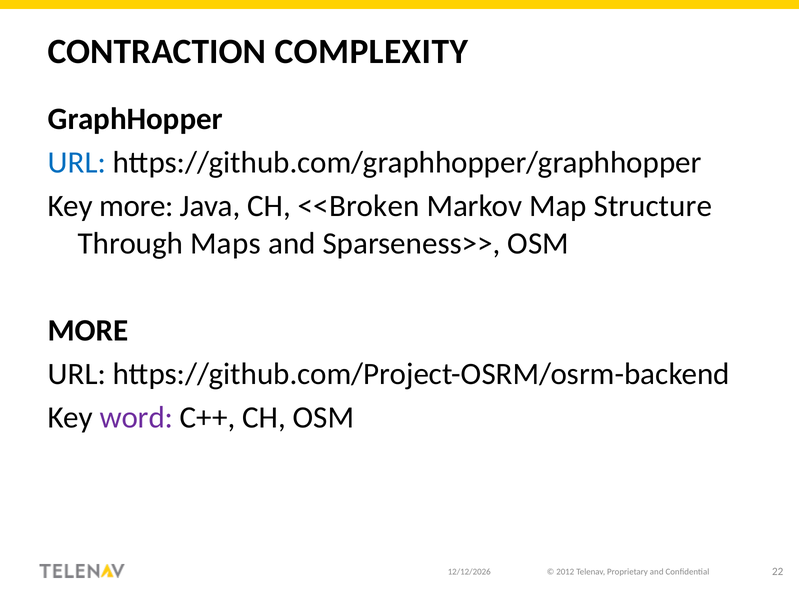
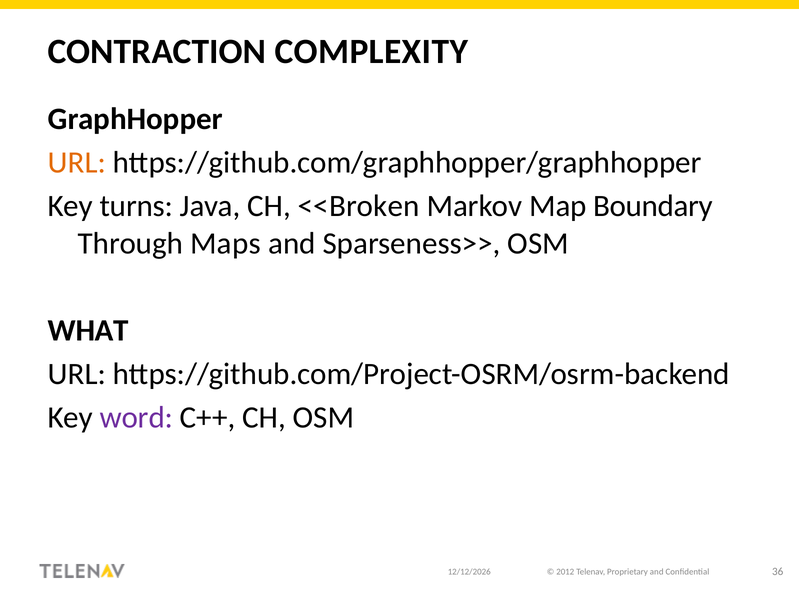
URL colour: blue -> orange (77, 163)
Key more: more -> turns (136, 206)
Structure: Structure -> Boundary (653, 206)
MORE: MORE -> WHAT (88, 331)
22: 22 -> 36 (778, 572)
